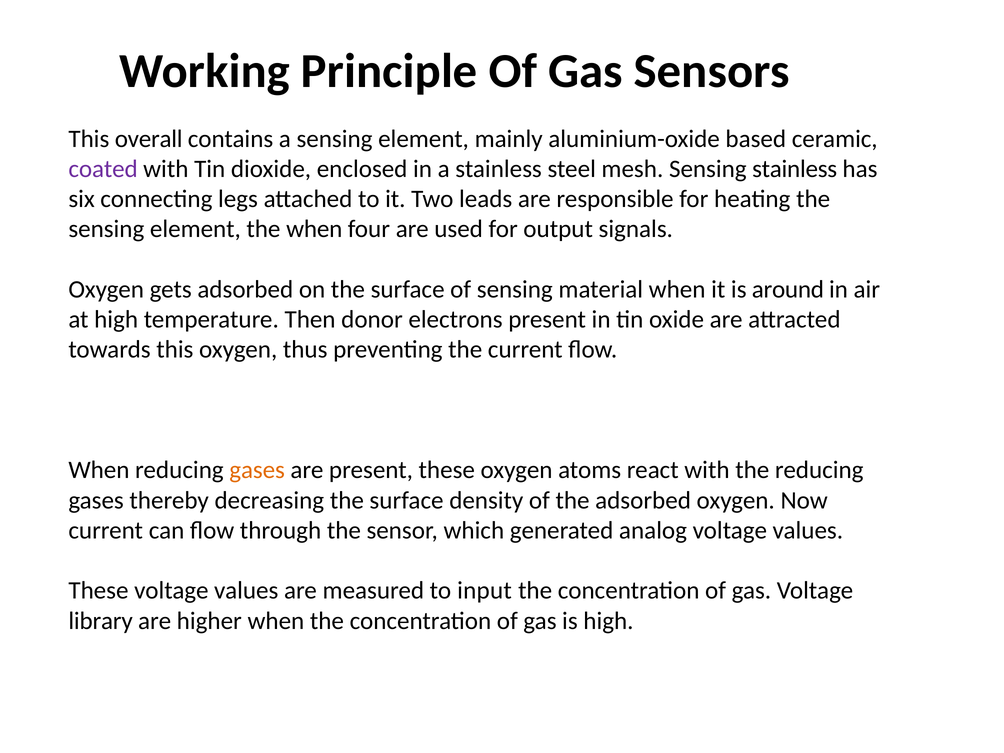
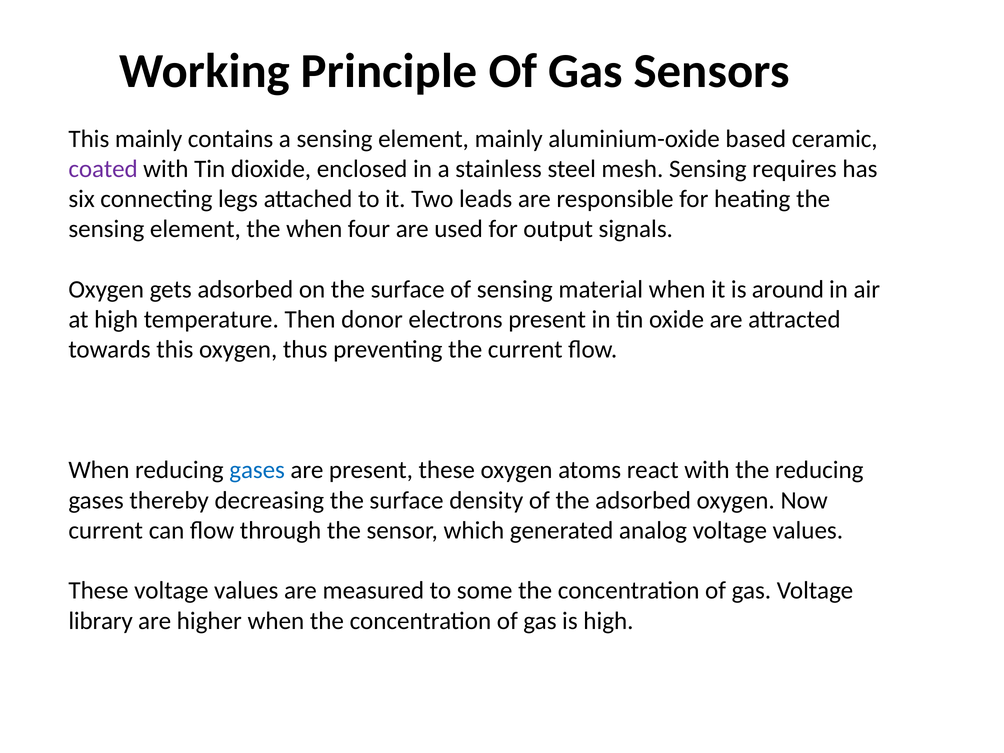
This overall: overall -> mainly (149, 139)
Sensing stainless: stainless -> requires (795, 169)
gases colour: orange -> blue (257, 470)
input: input -> some (485, 591)
